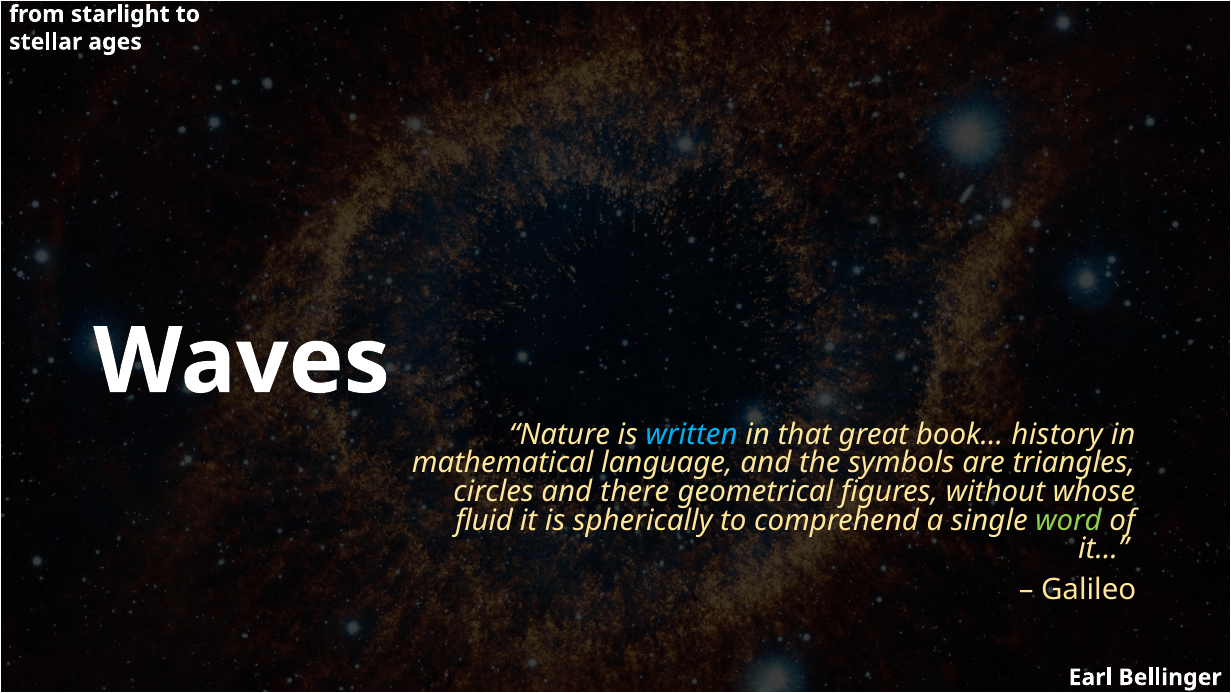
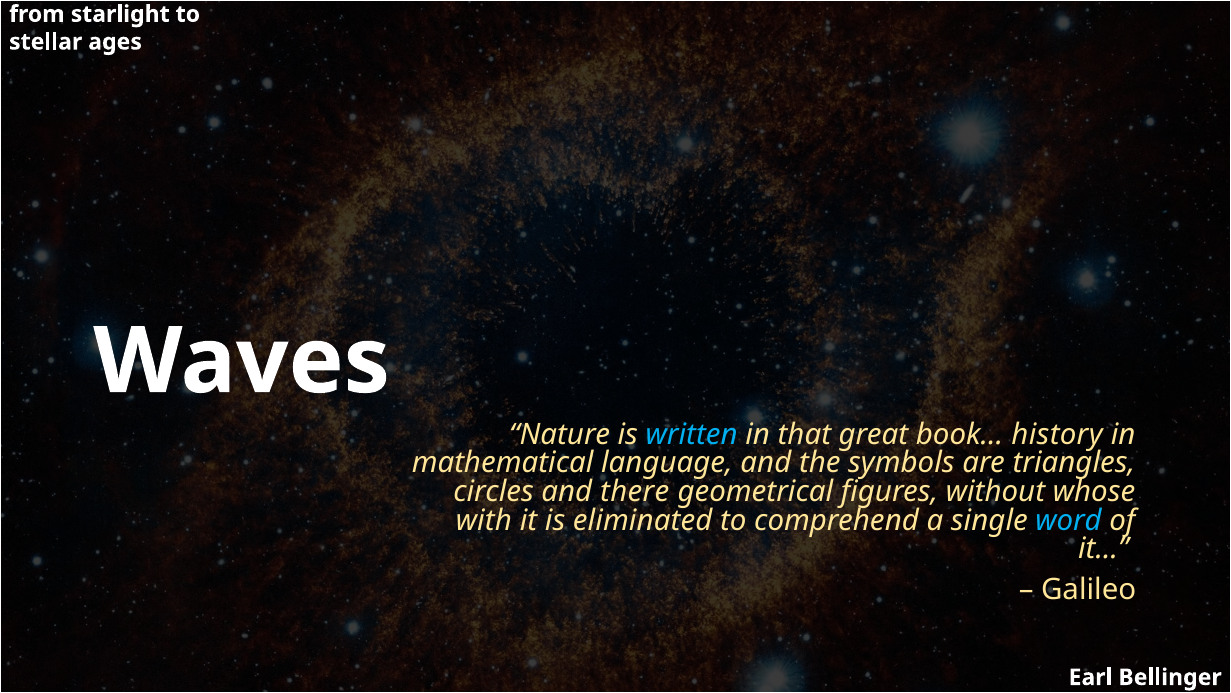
fluid: fluid -> with (484, 520)
spherically: spherically -> eliminated (643, 520)
word colour: light green -> light blue (1069, 520)
